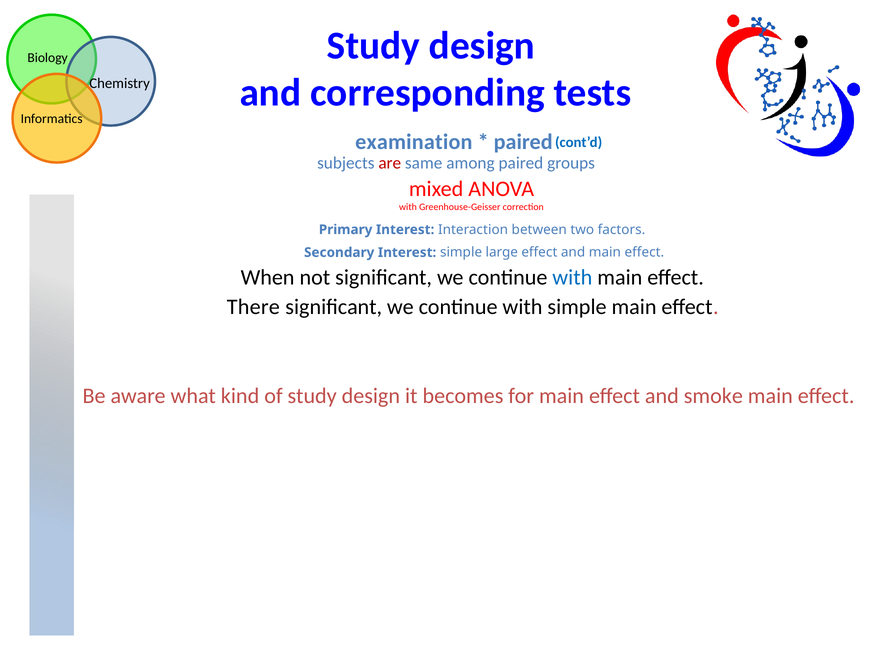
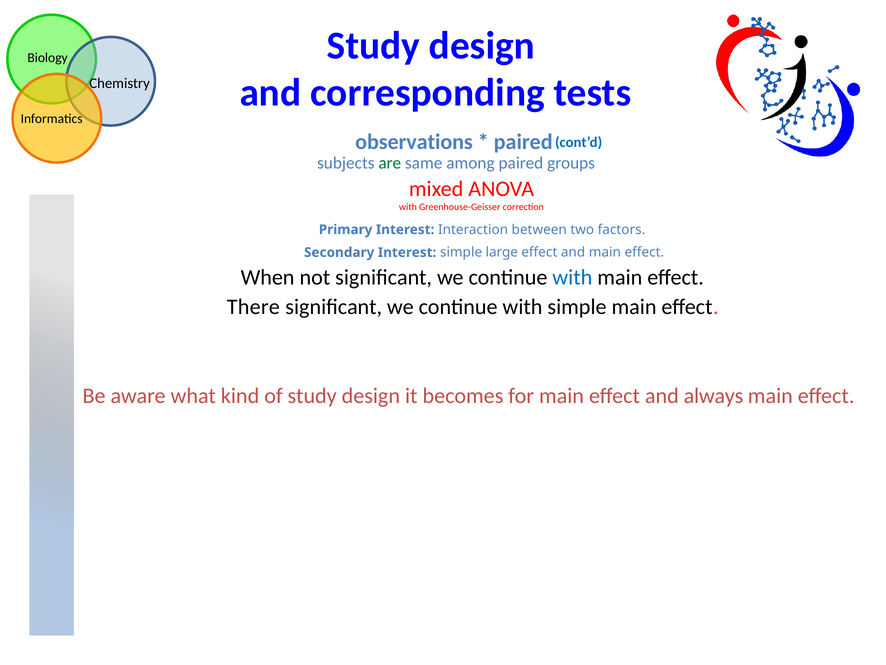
examination: examination -> observations (414, 142)
are colour: red -> green (390, 163)
smoke: smoke -> always (713, 396)
